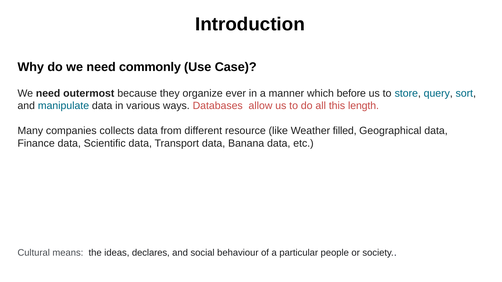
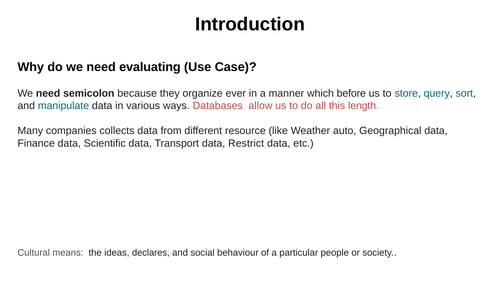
commonly: commonly -> evaluating (150, 67)
outermost: outermost -> semicolon (89, 93)
filled: filled -> auto (345, 131)
Banana: Banana -> Restrict (246, 144)
